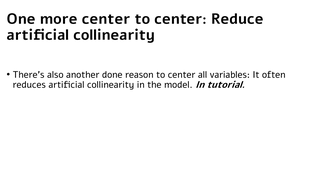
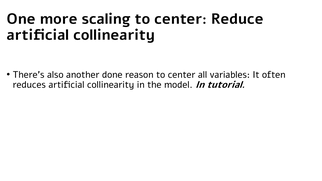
more center: center -> scaling (106, 19)
